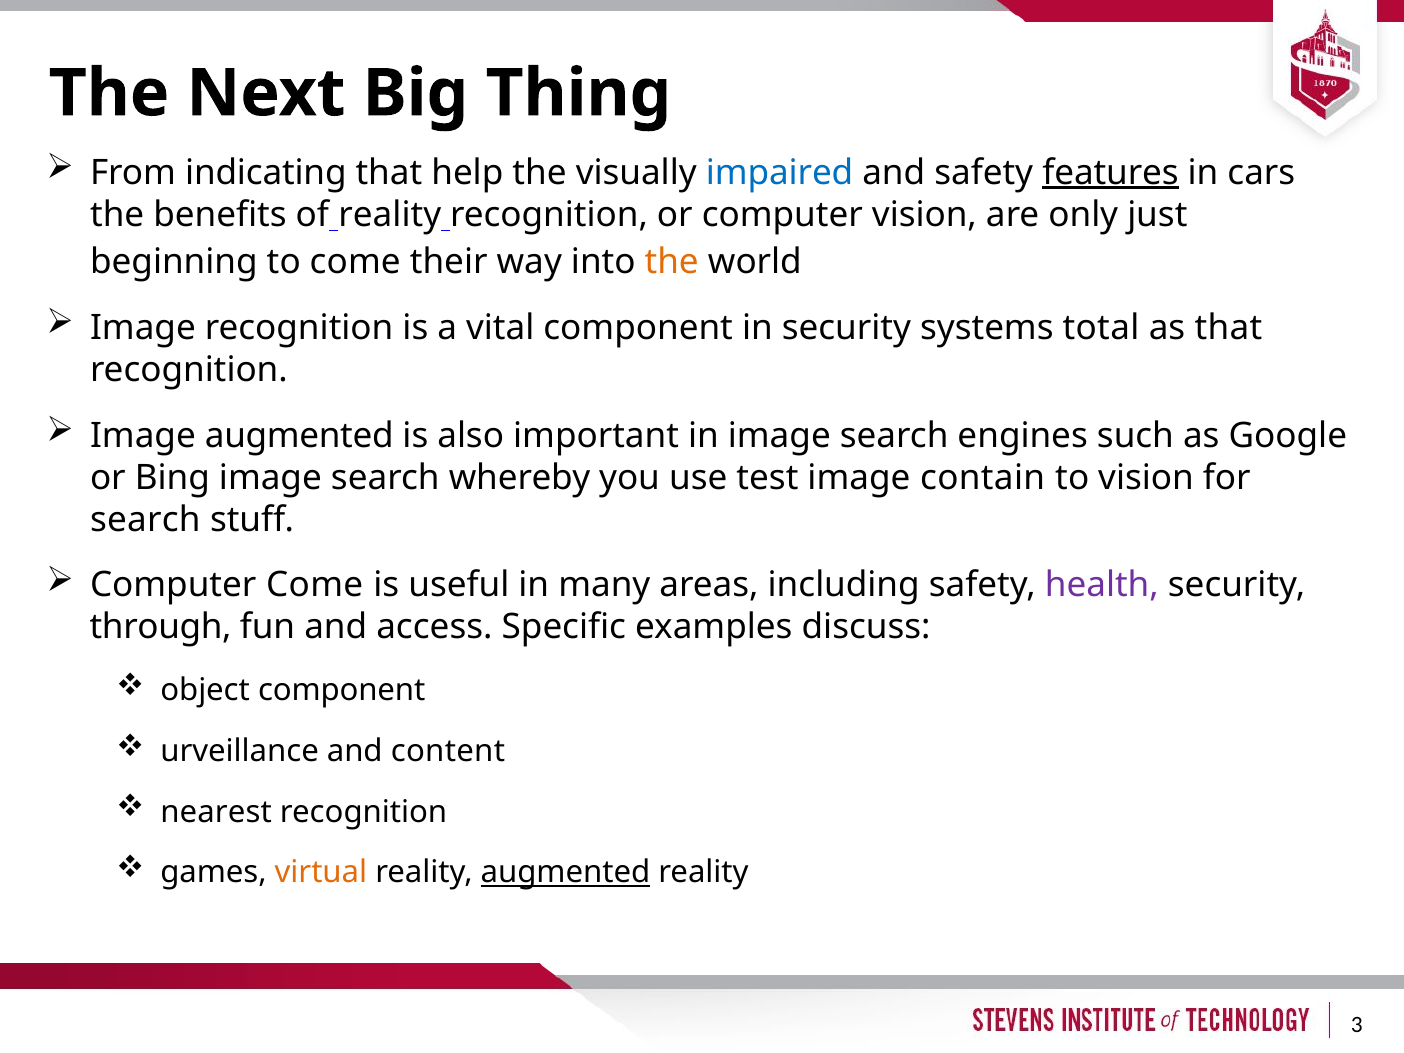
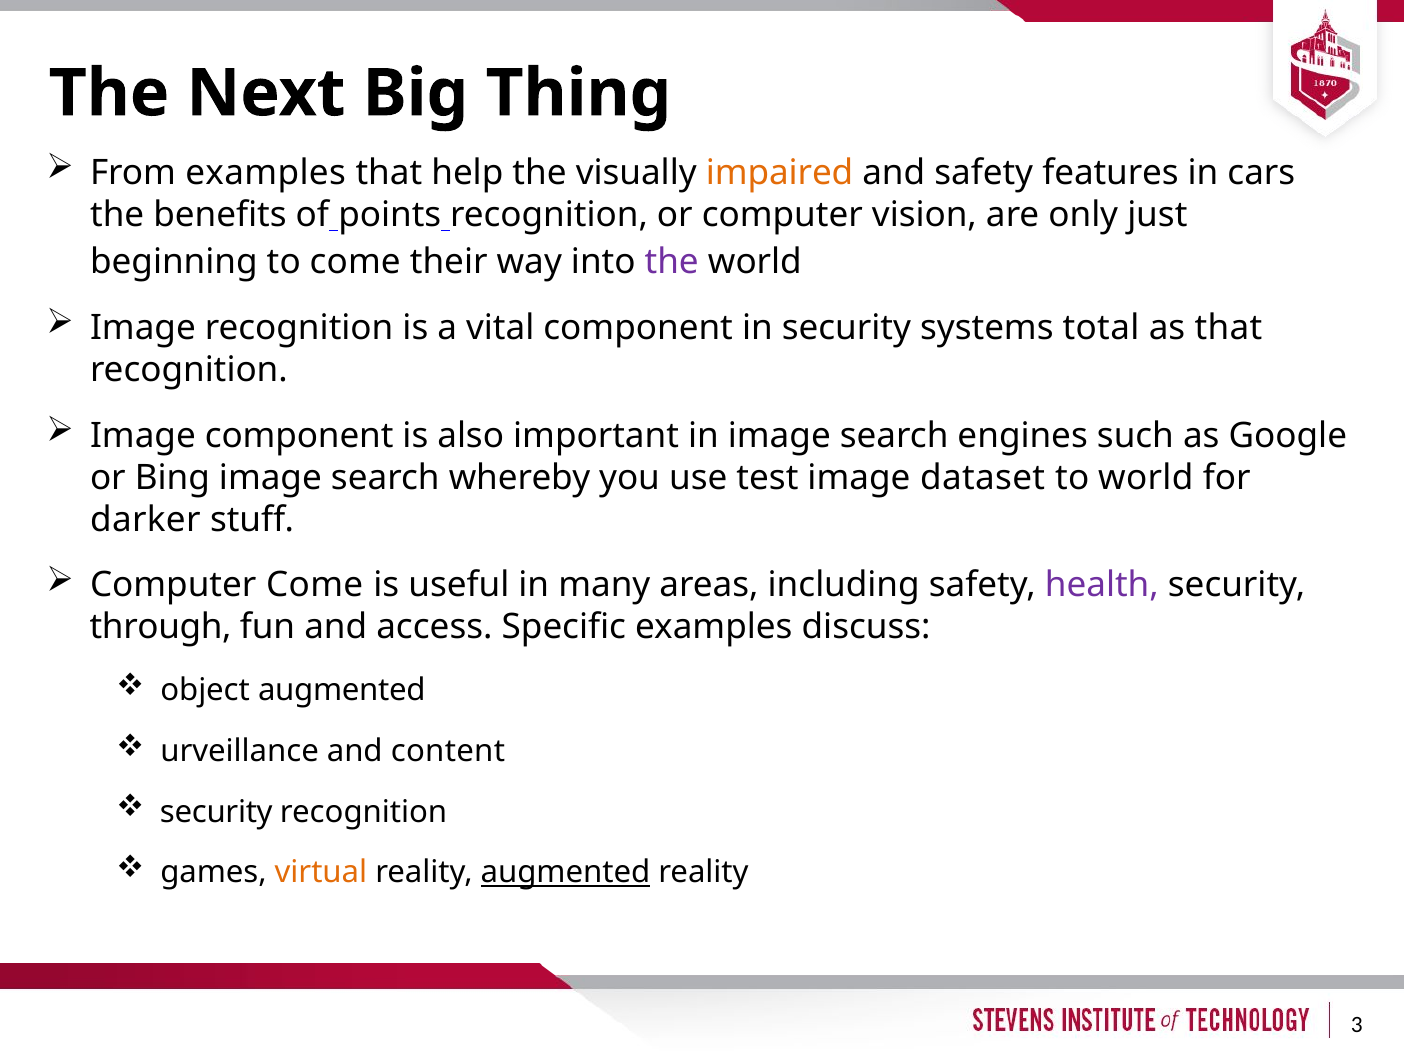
From indicating: indicating -> examples (266, 172)
impaired colour: blue -> orange (780, 172)
features underline: present -> none (1111, 172)
of reality: reality -> points (390, 215)
the colour: orange -> purple (672, 262)
Image augmented: augmented -> component (299, 435)
contain: contain -> dataset (983, 478)
to vision: vision -> world (1146, 478)
search: search -> darker (145, 520)
object component: component -> augmented (342, 690)
nearest: nearest -> security (216, 812)
